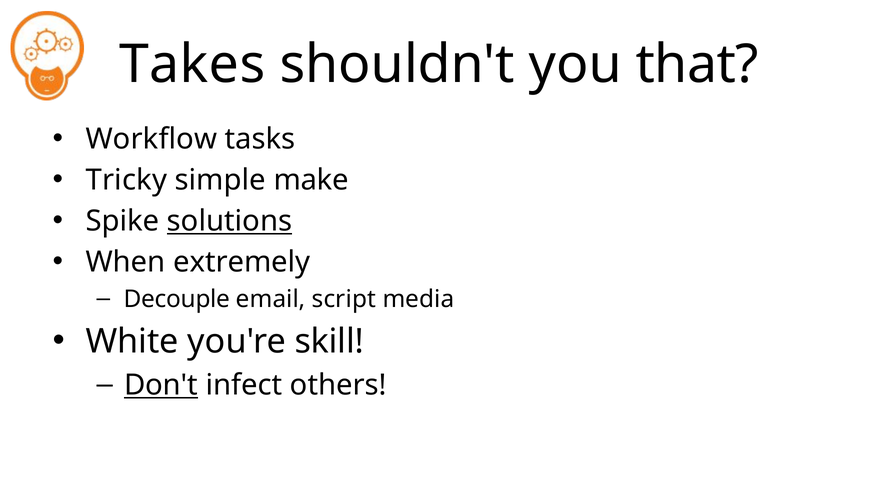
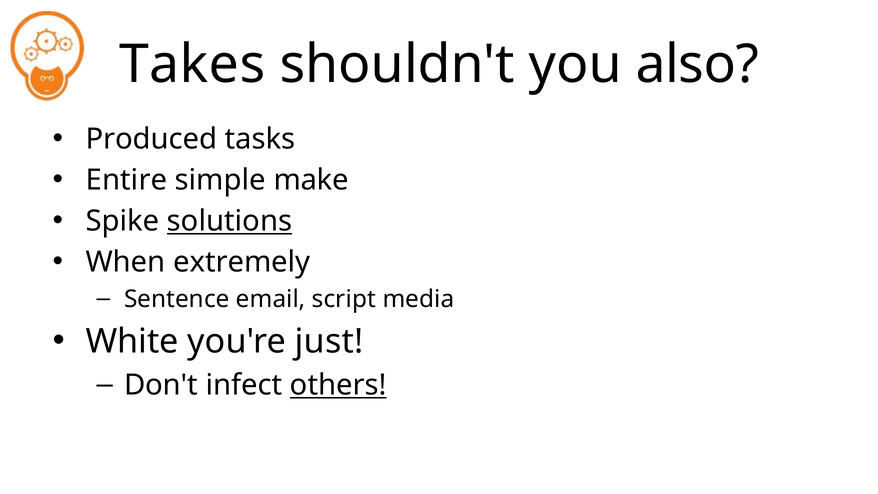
that: that -> also (697, 65)
Workflow: Workflow -> Produced (151, 139)
Tricky: Tricky -> Entire (126, 180)
Decouple: Decouple -> Sentence (177, 299)
skill: skill -> just (329, 341)
Don't underline: present -> none (161, 385)
others underline: none -> present (338, 385)
